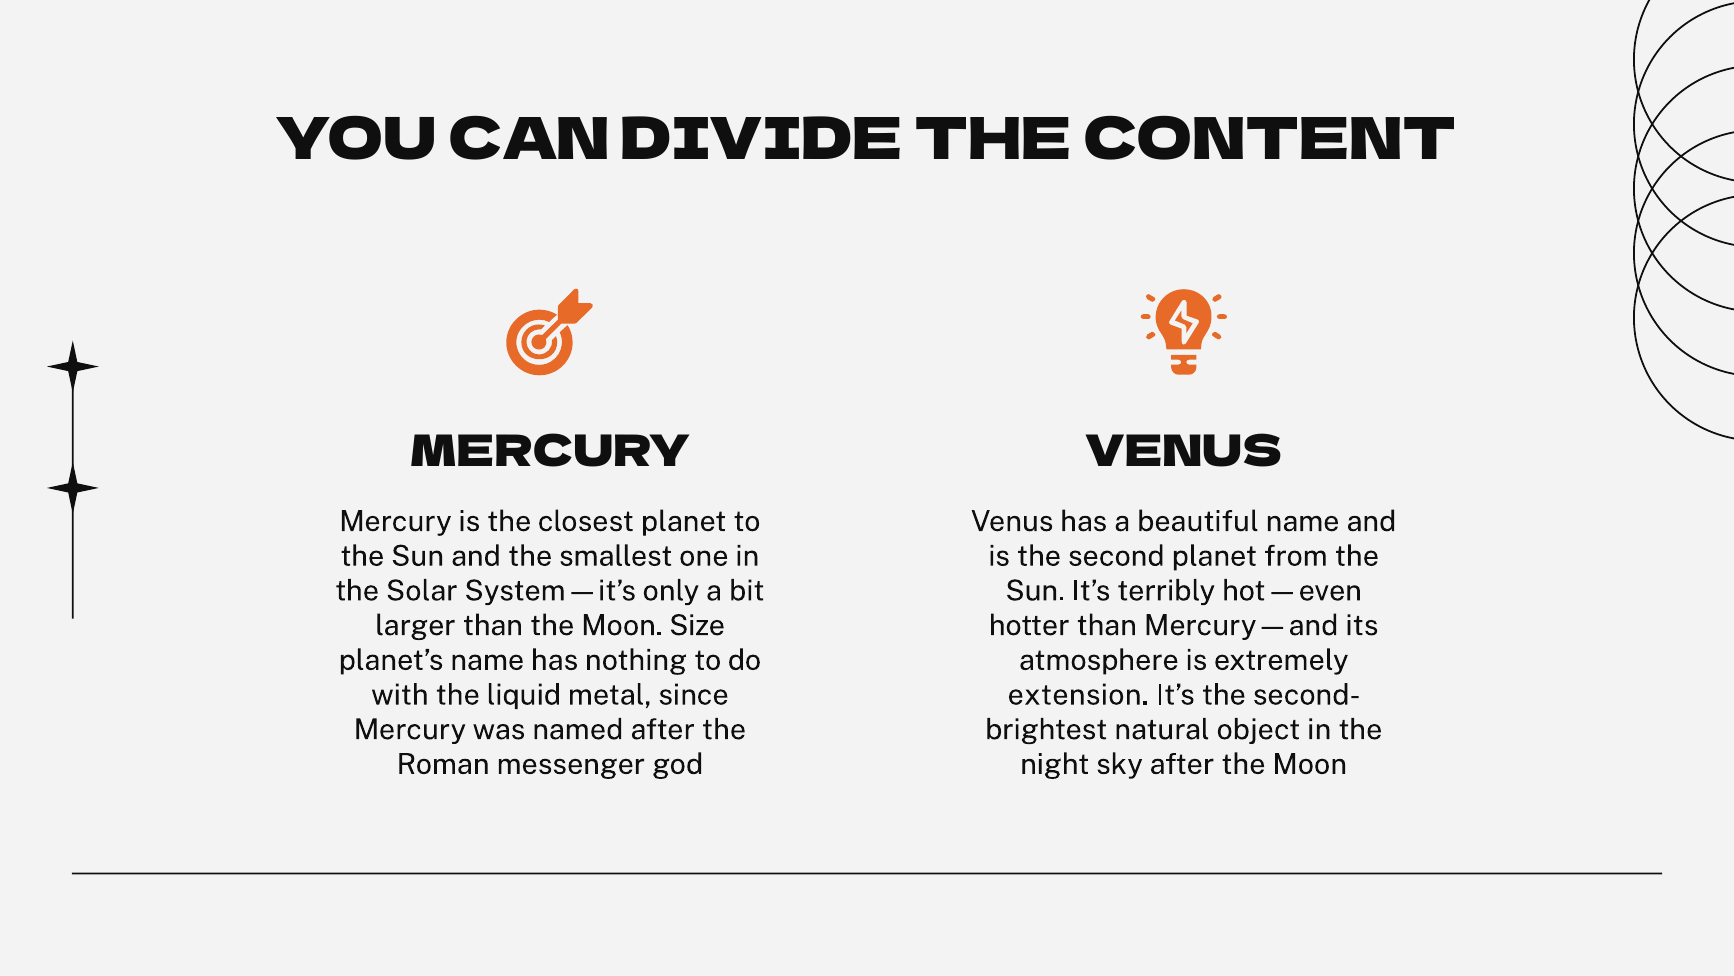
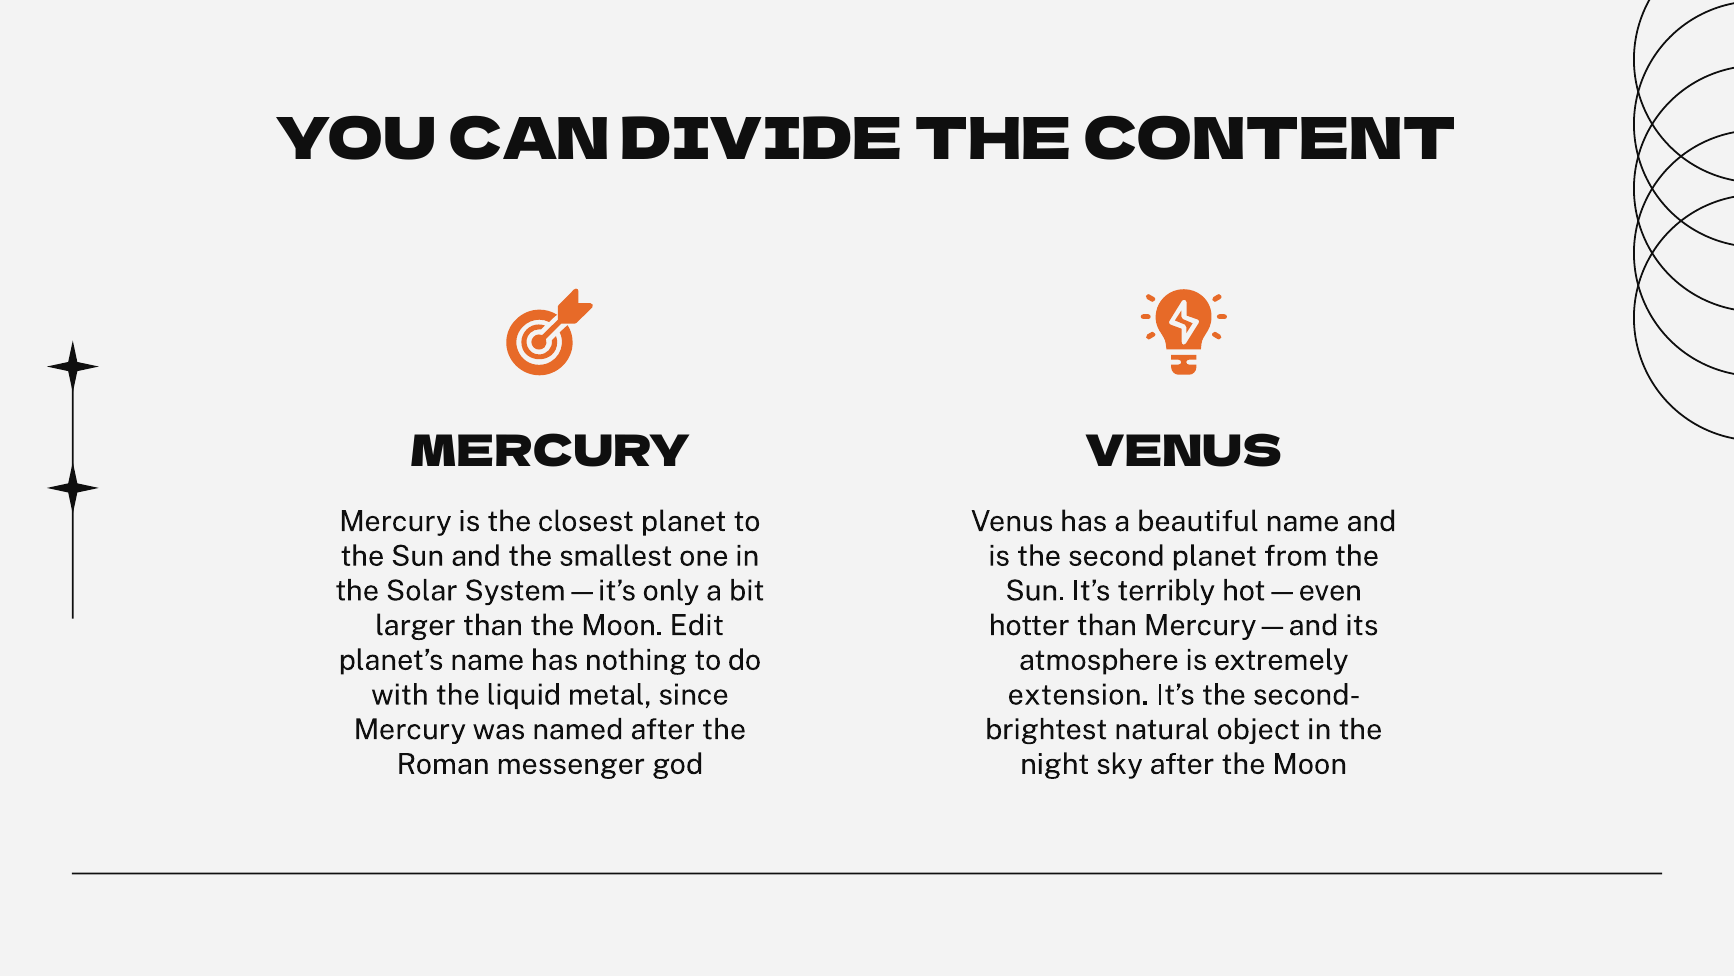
Size: Size -> Edit (697, 625)
